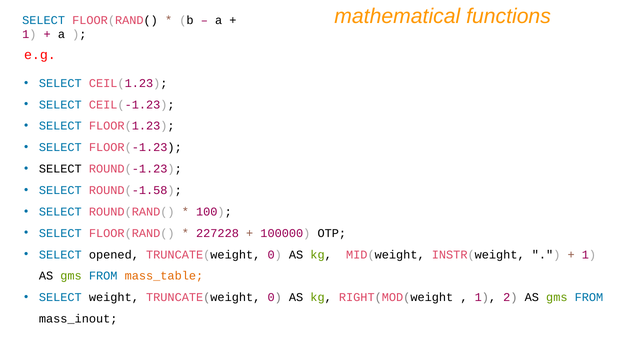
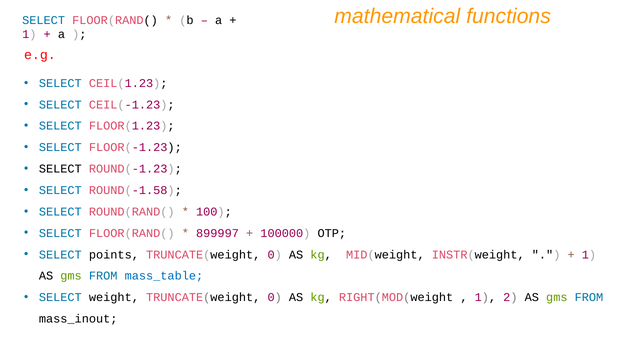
227228: 227228 -> 899997 (217, 233)
opened: opened -> points (114, 255)
mass_table colour: orange -> blue (164, 276)
